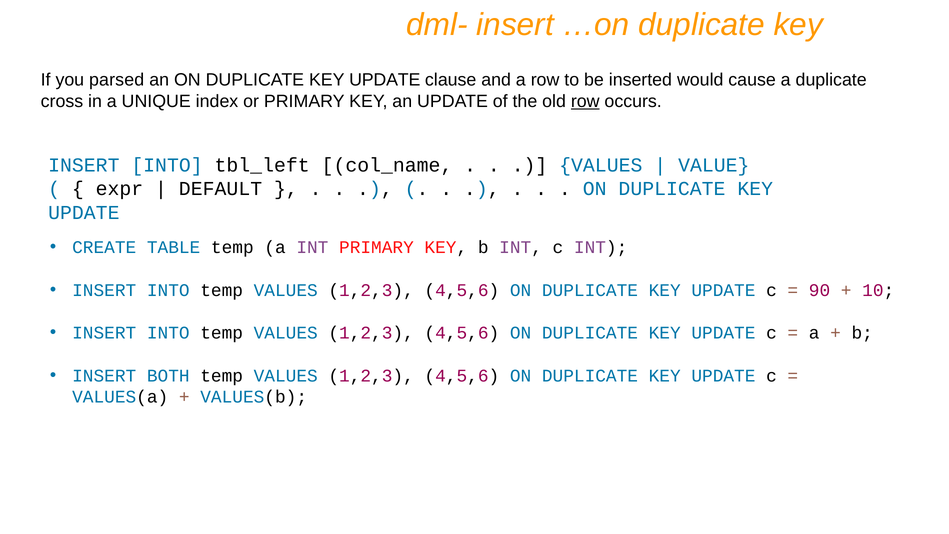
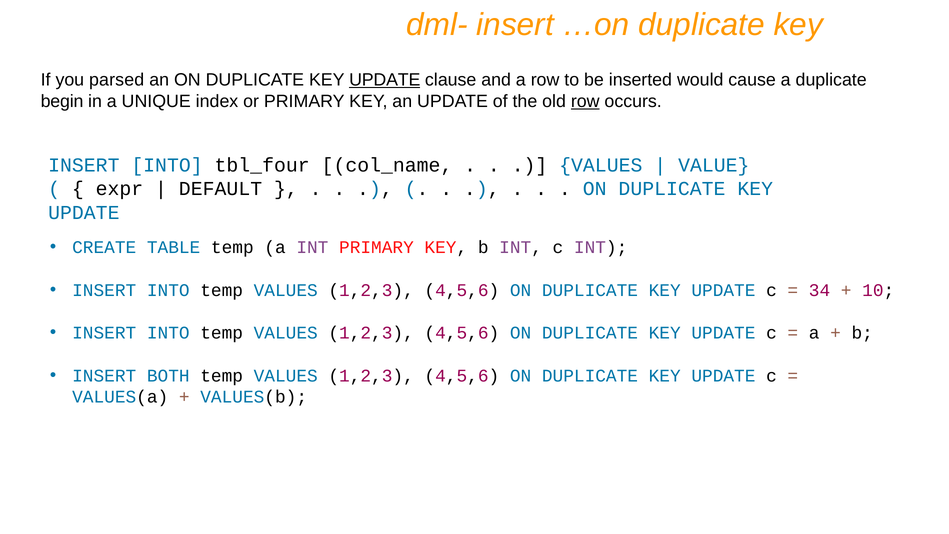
UPDATE underline: none -> present (385, 80)
cross: cross -> begin (62, 101)
tbl_left: tbl_left -> tbl_four (262, 165)
90: 90 -> 34 (820, 290)
